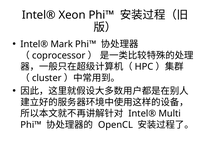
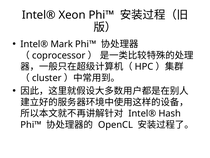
Multi: Multi -> Hash (170, 113)
